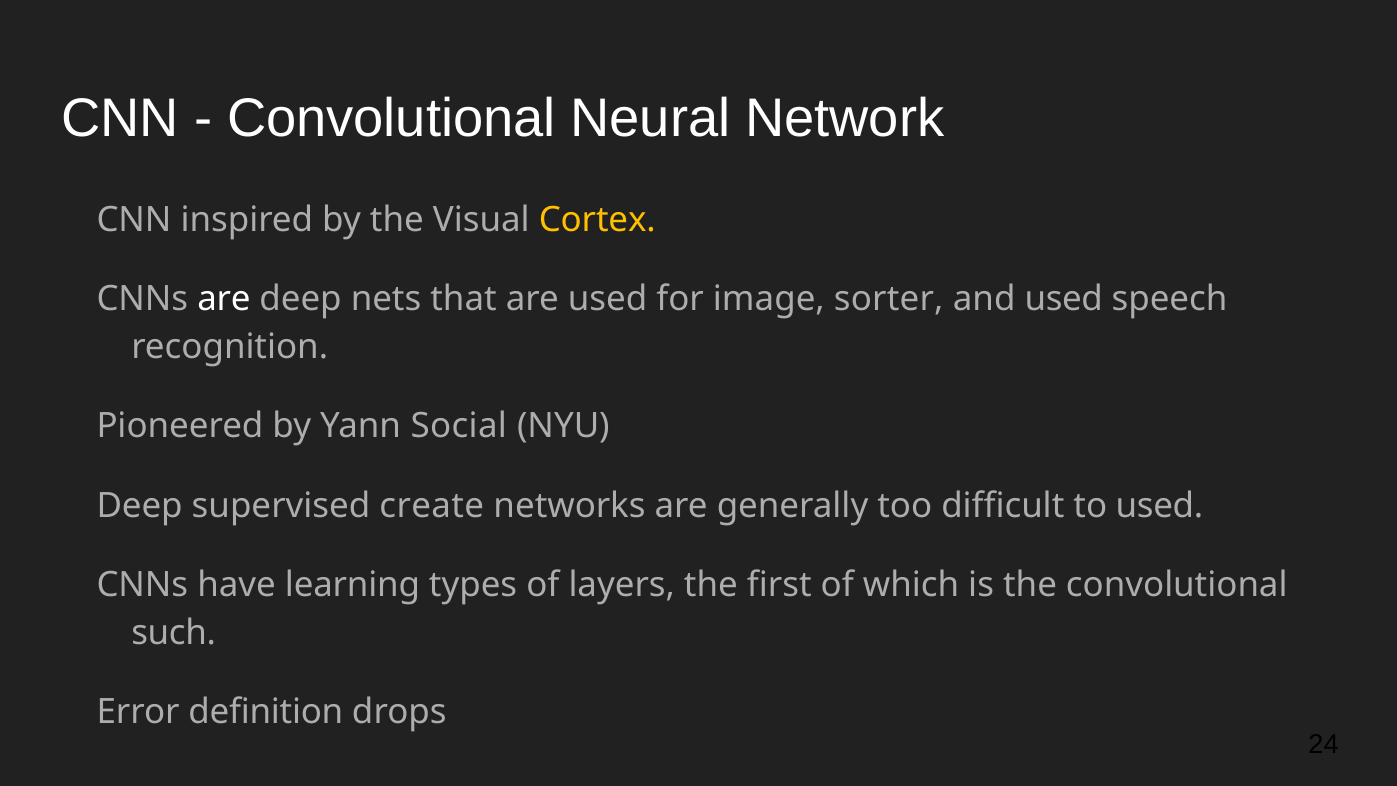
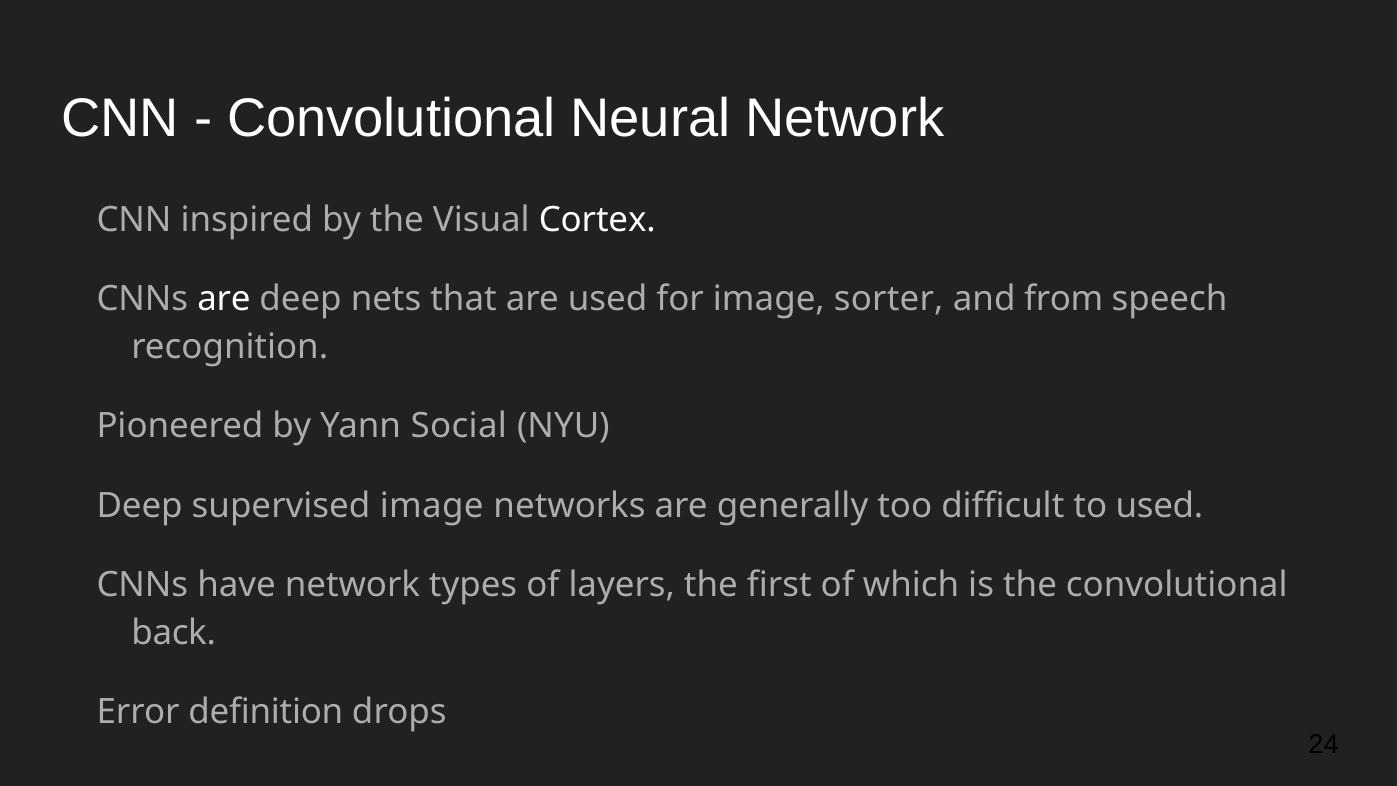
Cortex colour: yellow -> white (597, 220)
and used: used -> from (1064, 299)
supervised create: create -> image (432, 505)
have learning: learning -> network (352, 585)
such: such -> back (174, 633)
